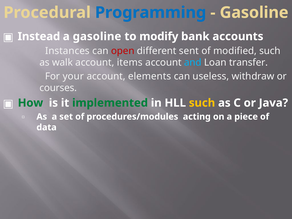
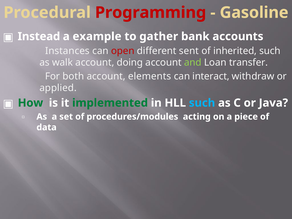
Programming colour: blue -> red (151, 13)
a gasoline: gasoline -> example (97, 36)
modify: modify -> gather (159, 36)
modified: modified -> inherited (235, 51)
items: items -> doing (130, 63)
and colour: light blue -> light green (193, 63)
your: your -> both (73, 76)
useless: useless -> interact (211, 76)
courses: courses -> applied (58, 88)
such colour: yellow -> light blue (202, 103)
